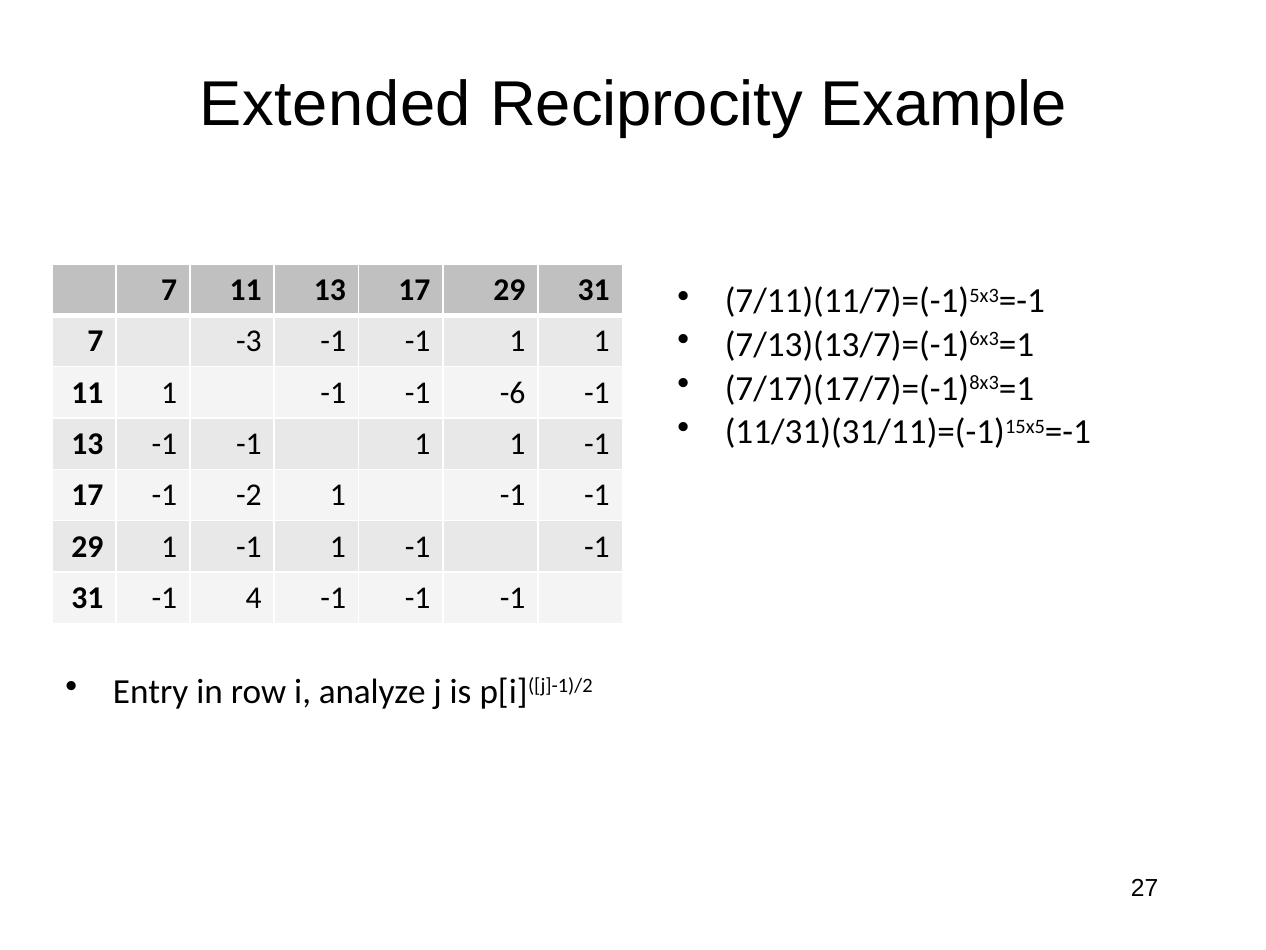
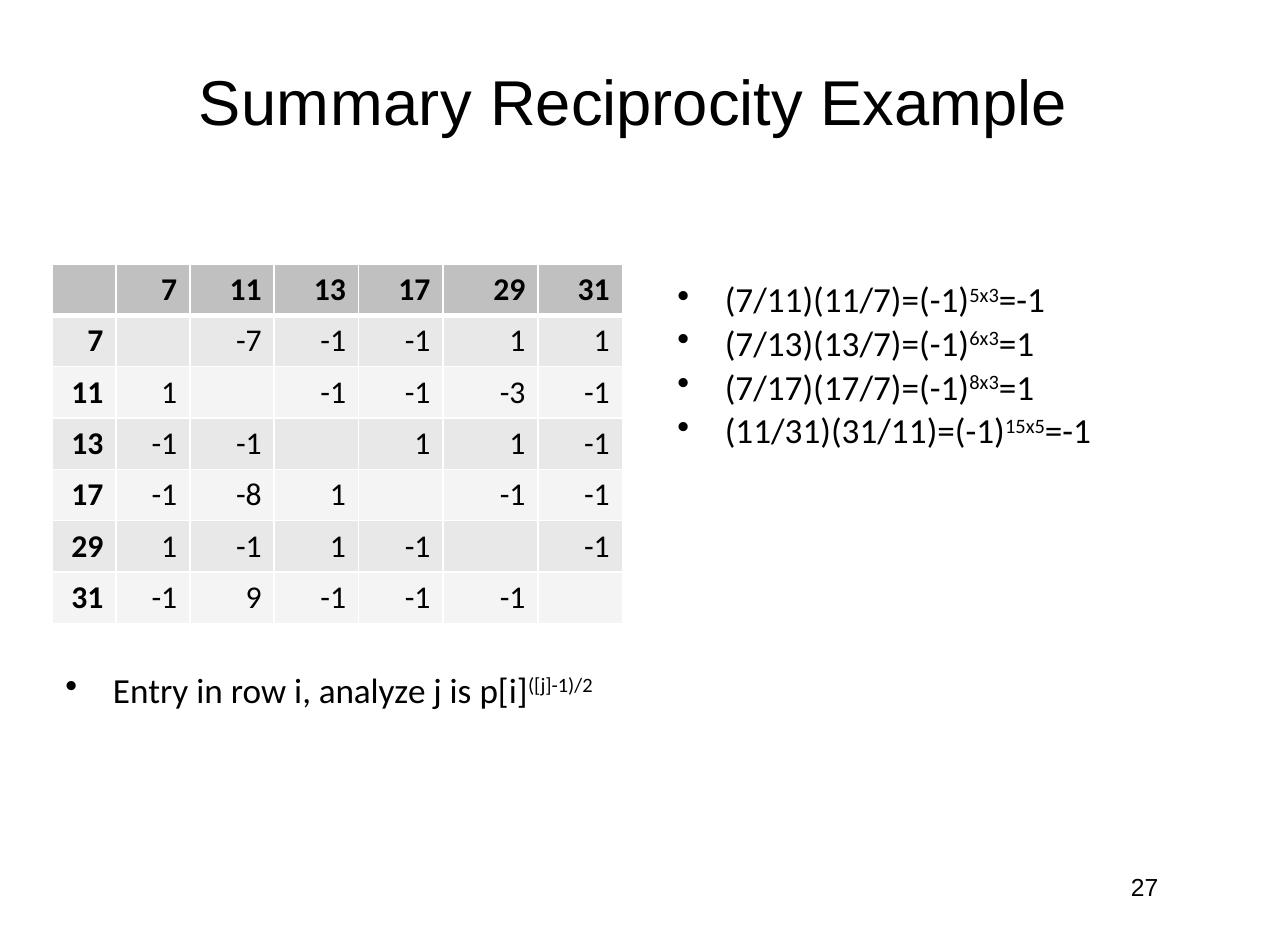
Extended: Extended -> Summary (335, 105)
-3: -3 -> -7 (249, 341)
-6: -6 -> -3 (513, 392)
-2: -2 -> -8 (249, 495)
4: 4 -> 9 (254, 598)
